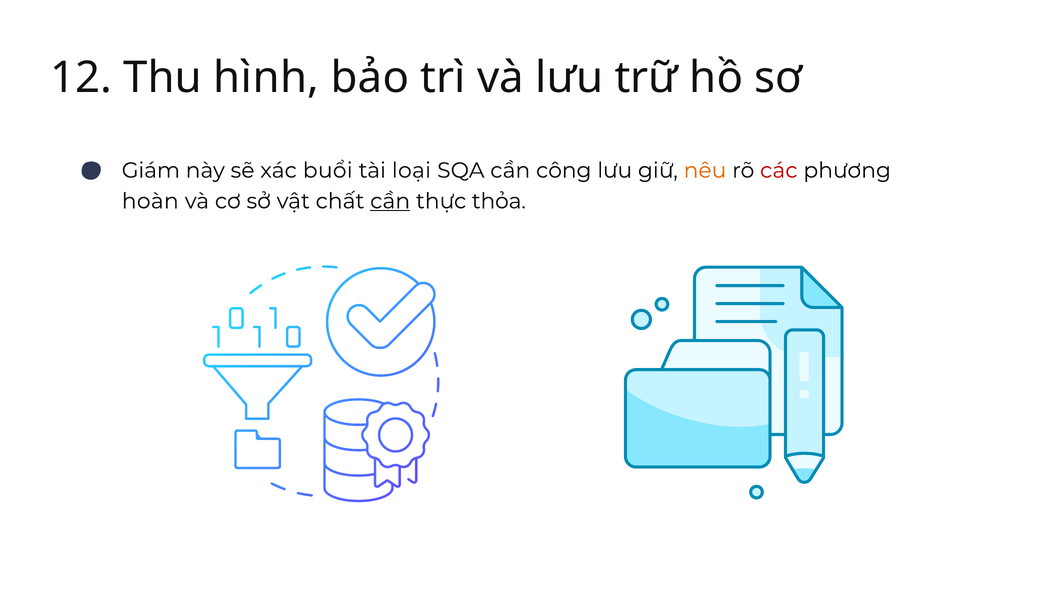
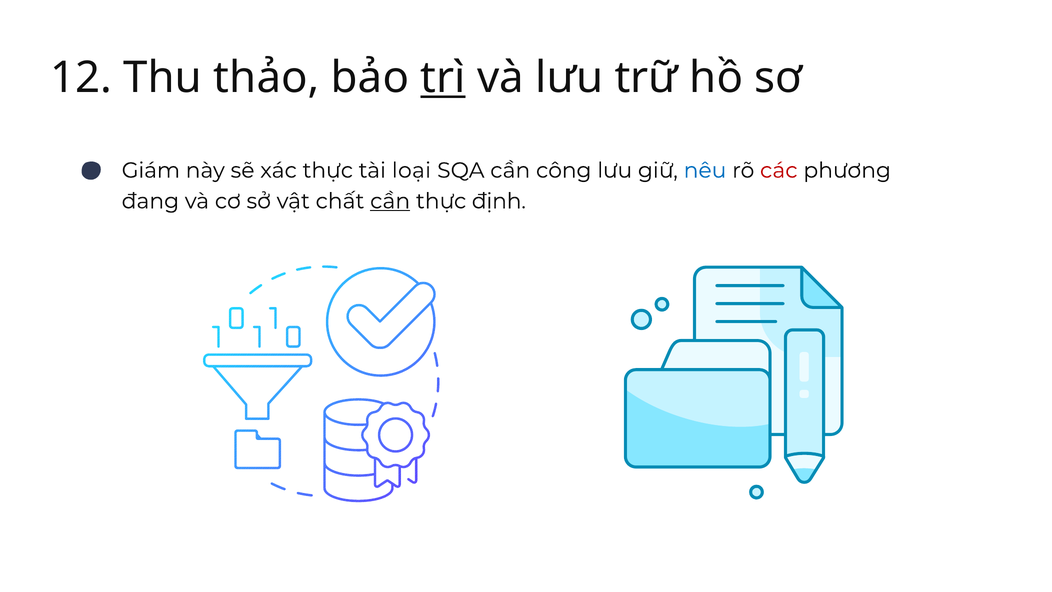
hình: hình -> thảo (266, 78)
trì underline: none -> present (443, 78)
xác buổi: buổi -> thực (328, 170)
nêu colour: orange -> blue (705, 170)
hoàn: hoàn -> đang (150, 201)
thỏa: thỏa -> định (499, 201)
